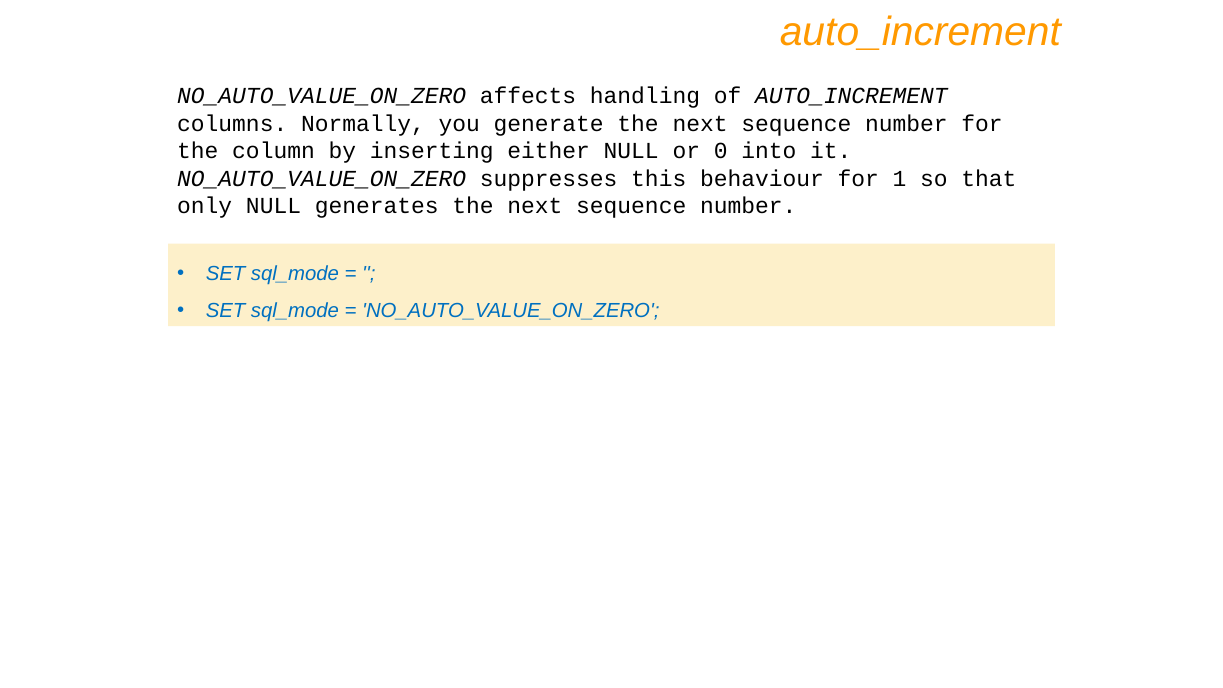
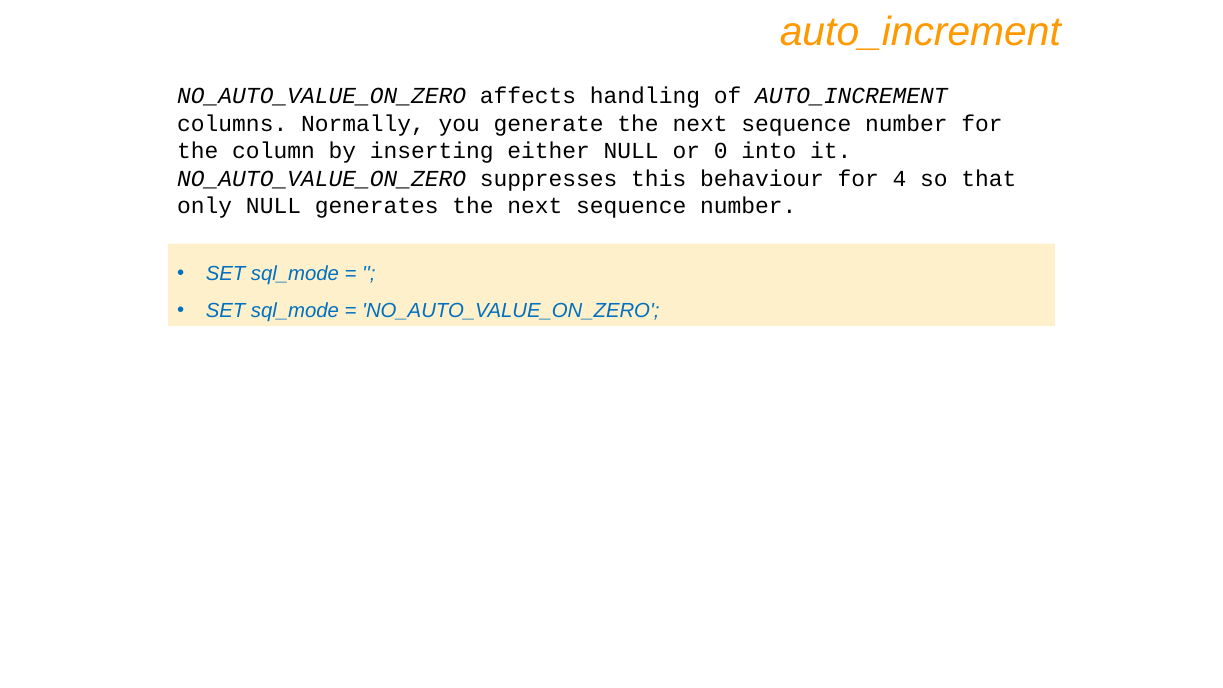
1: 1 -> 4 (900, 179)
